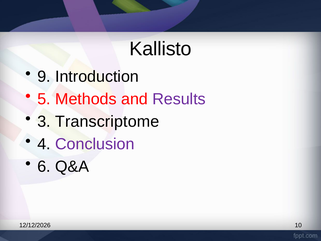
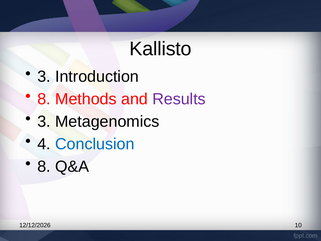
9: 9 -> 3 (44, 76)
5: 5 -> 8 (44, 99)
Transcriptome: Transcriptome -> Metagenomics (107, 121)
Conclusion colour: purple -> blue (95, 144)
6: 6 -> 8 (44, 166)
